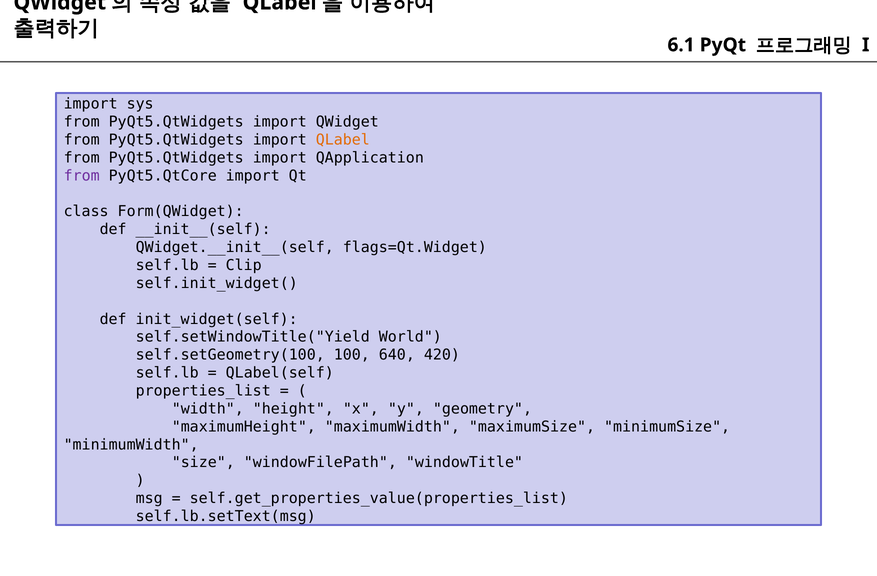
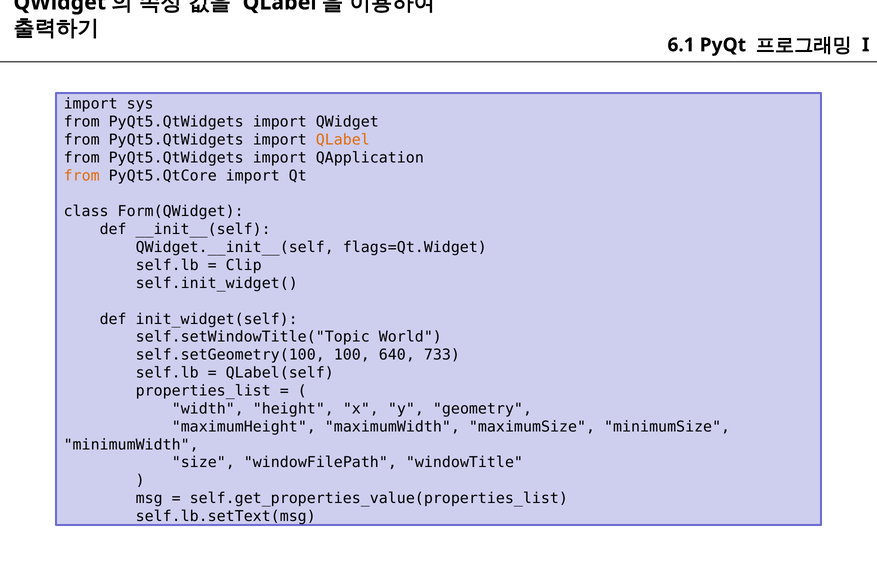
from colour: purple -> orange (82, 176)
self.setWindowTitle("Yield: self.setWindowTitle("Yield -> self.setWindowTitle("Topic (253, 337)
420: 420 -> 733 (442, 355)
